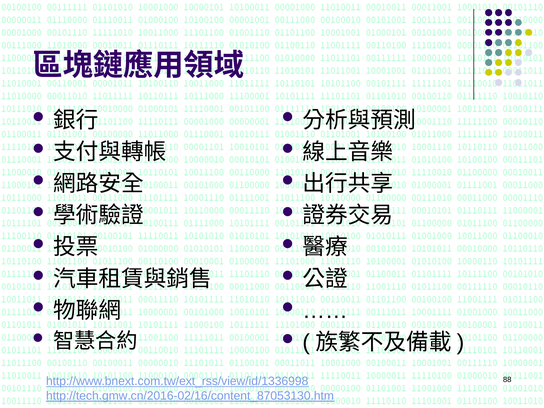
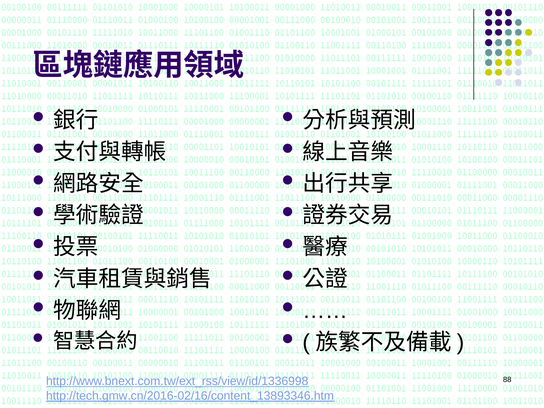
http://tech.gmw.cn/2016-02/16/content_87053130.htm: http://tech.gmw.cn/2016-02/16/content_87053130.htm -> http://tech.gmw.cn/2016-02/16/content_13893346.htm (190, 396)
